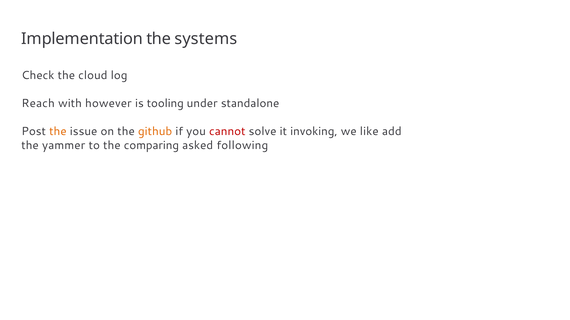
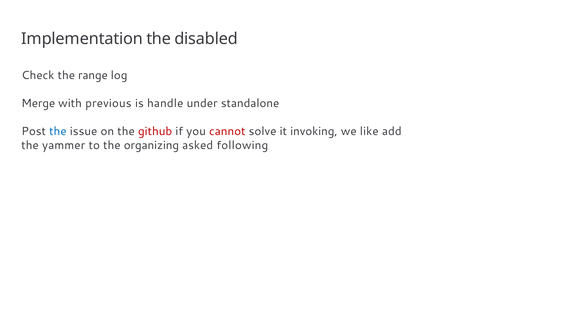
systems: systems -> disabled (206, 39)
cloud: cloud -> range (93, 76)
Reach: Reach -> Merge (38, 104)
however: however -> previous (108, 104)
tooling: tooling -> handle (165, 104)
the colour: orange -> blue (58, 132)
github colour: orange -> red (155, 132)
comparing: comparing -> organizing (151, 145)
